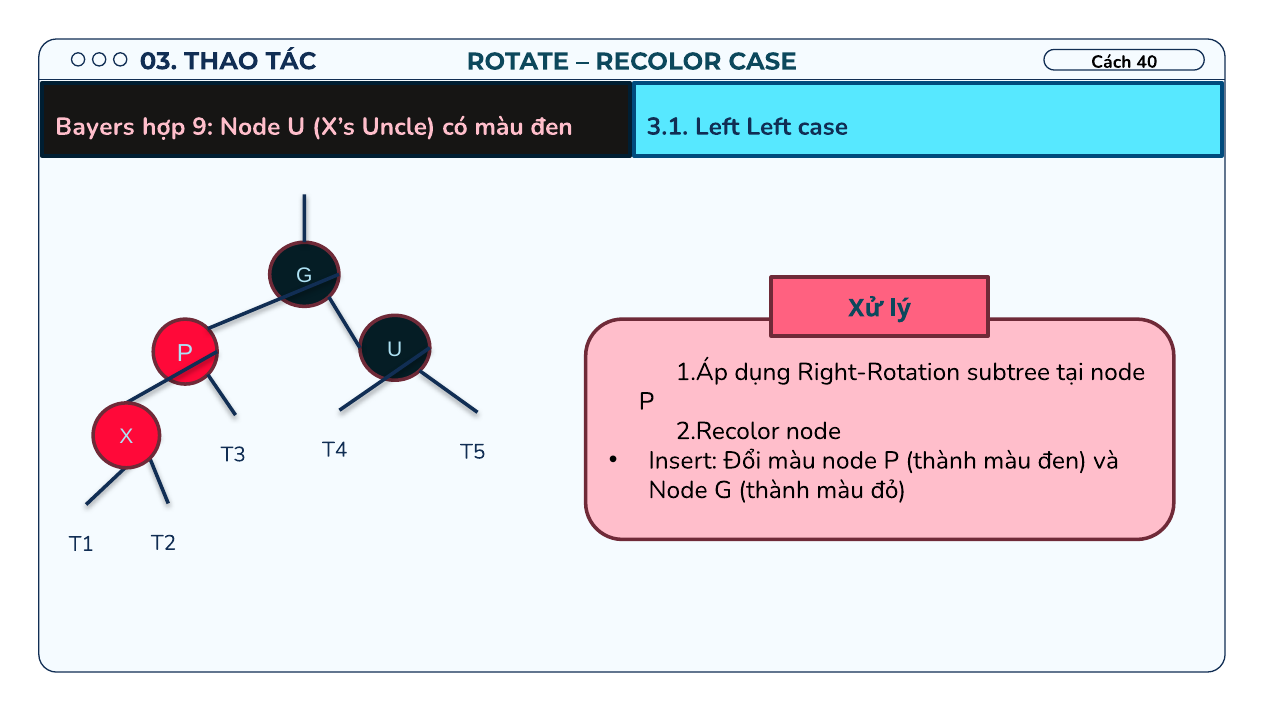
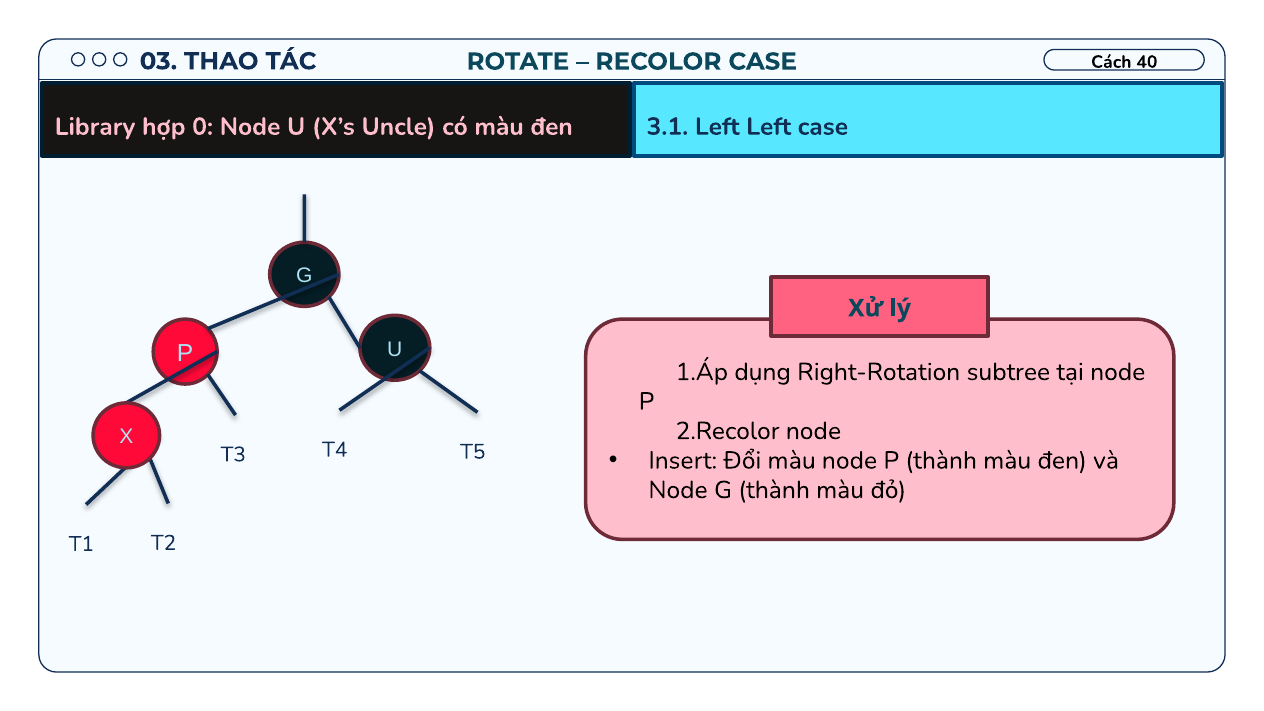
Bayers: Bayers -> Library (95, 127)
9: 9 -> 0 (203, 127)
